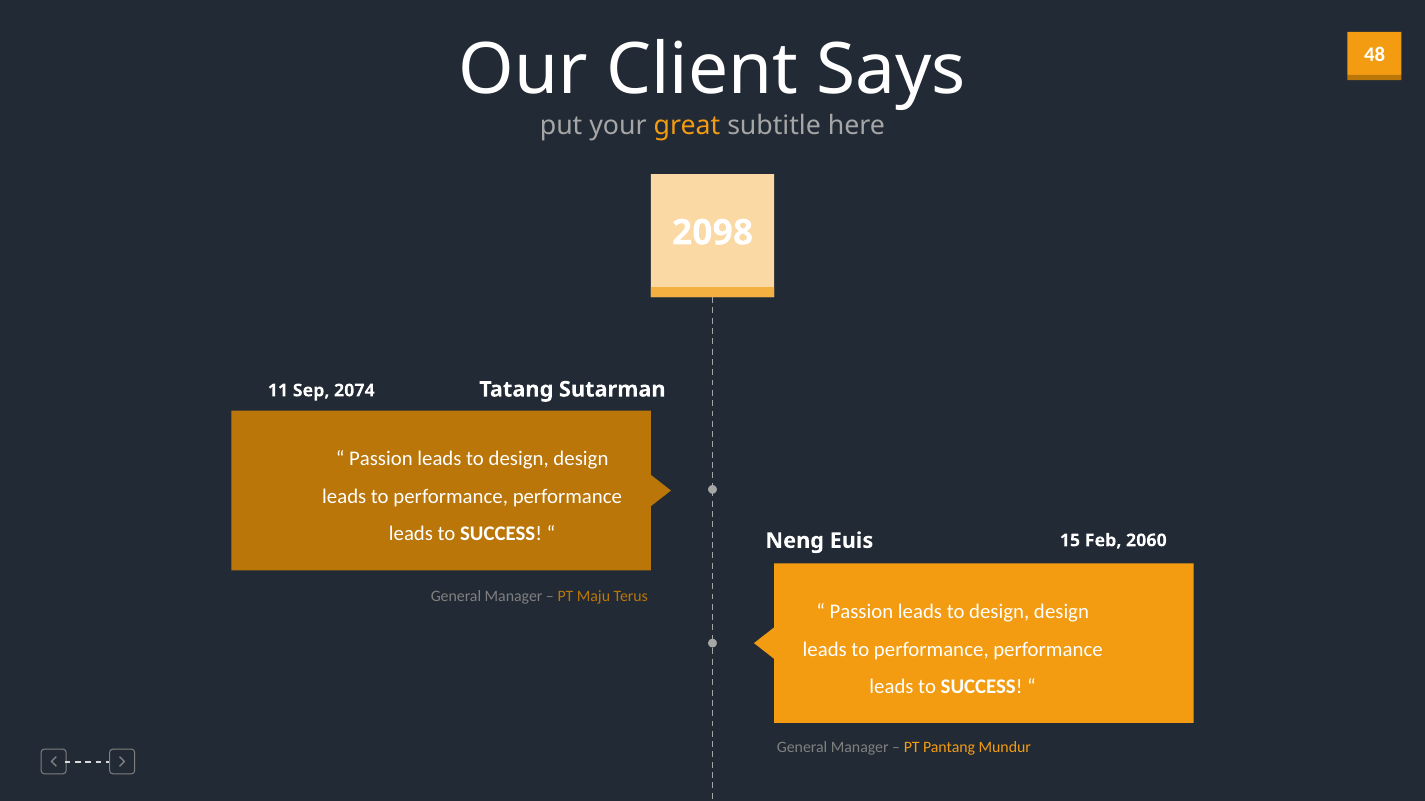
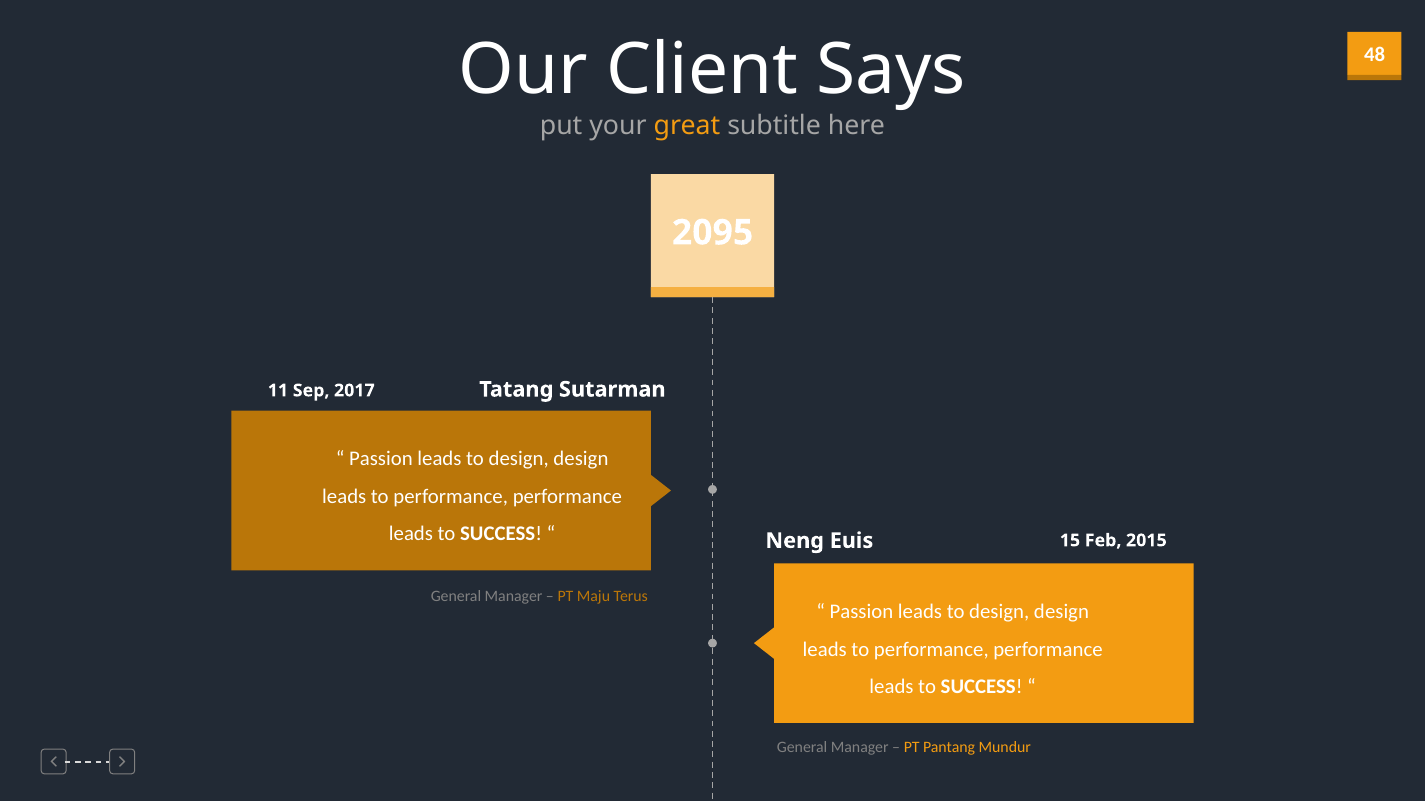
2098: 2098 -> 2095 (713, 233)
2074: 2074 -> 2017 (354, 391)
2060: 2060 -> 2015 (1146, 541)
